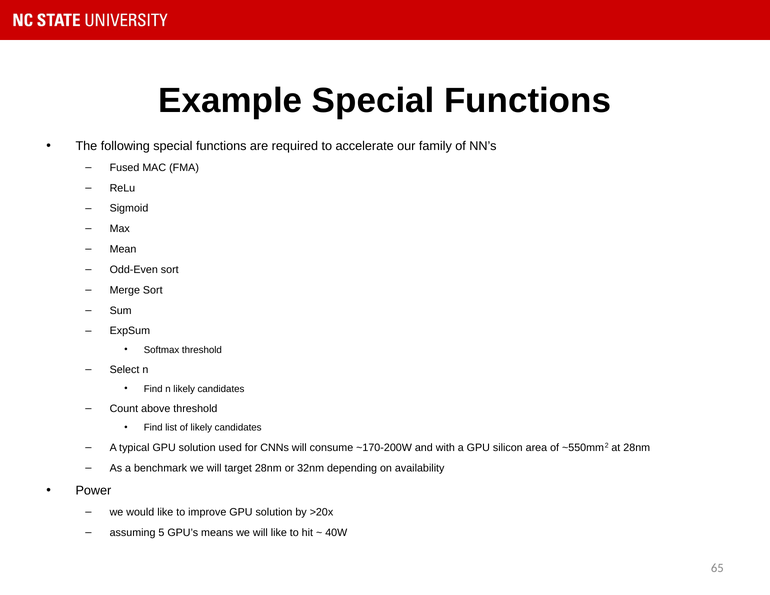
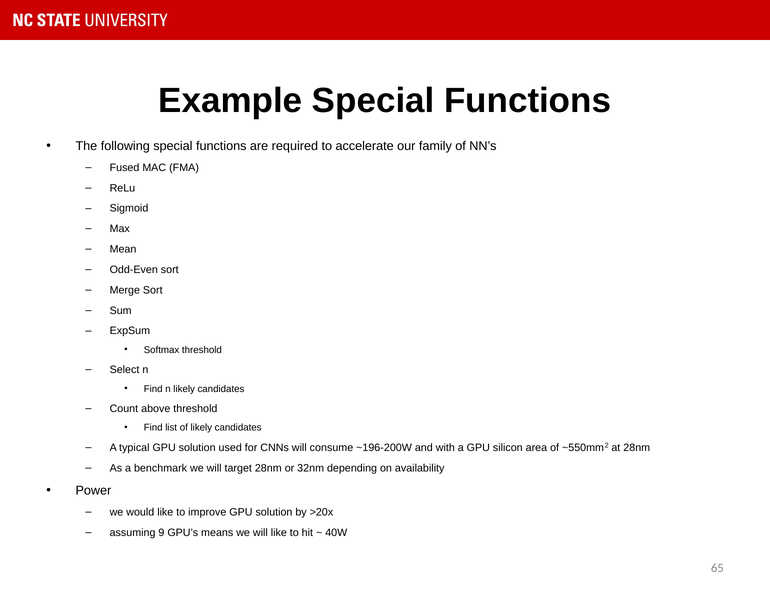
~170-200W: ~170-200W -> ~196-200W (384, 448)
5: 5 -> 9 (161, 532)
